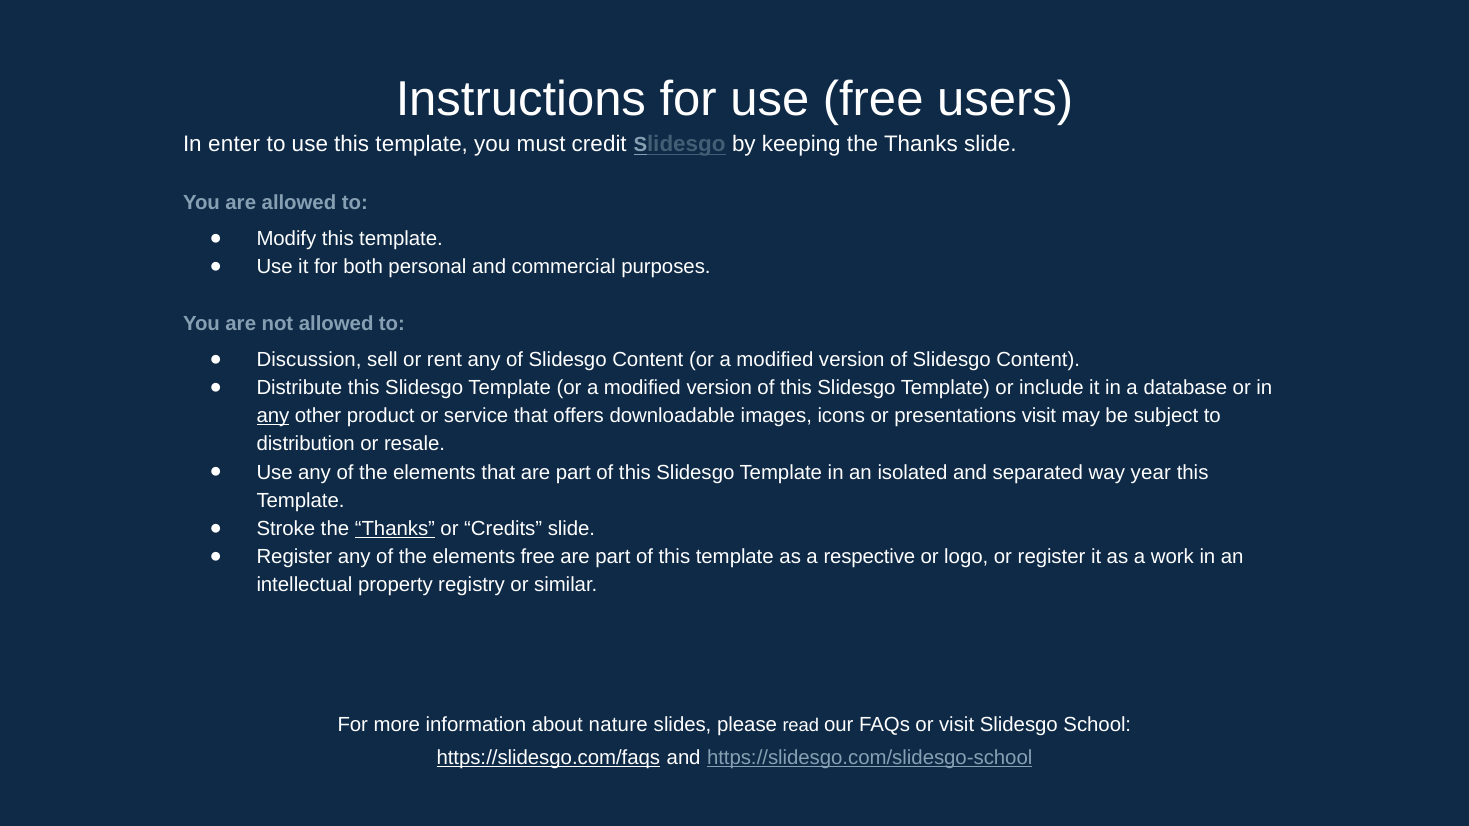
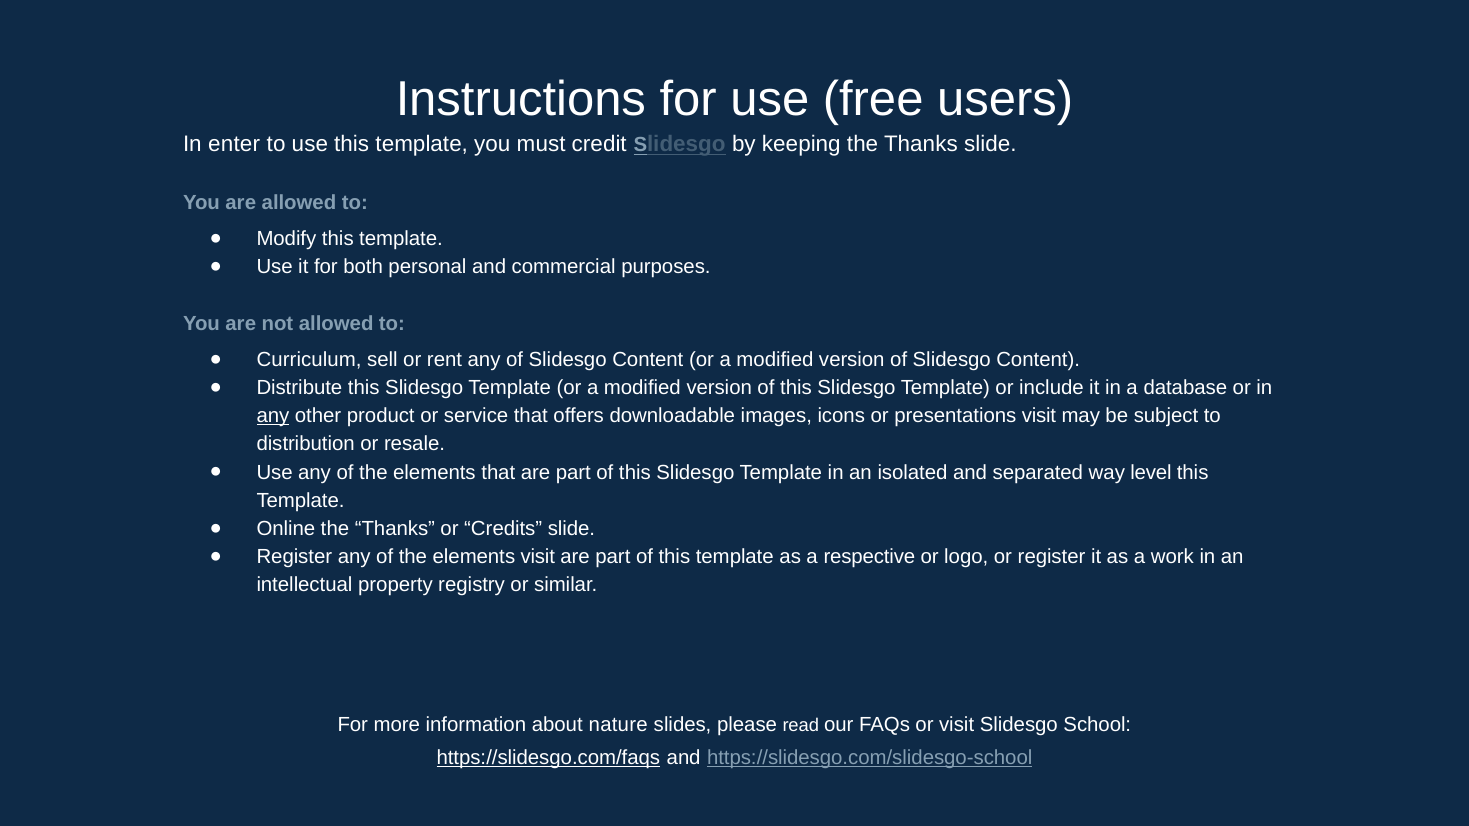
Discussion: Discussion -> Curriculum (309, 360)
year: year -> level (1151, 473)
Stroke: Stroke -> Online (286, 529)
Thanks underline: present -> none (395, 529)
elements free: free -> visit (538, 557)
